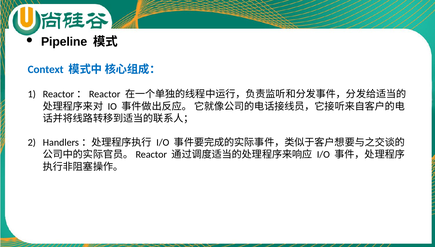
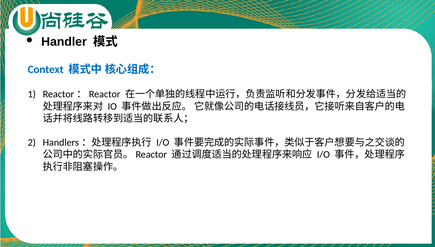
Pipeline: Pipeline -> Handler (64, 42)
